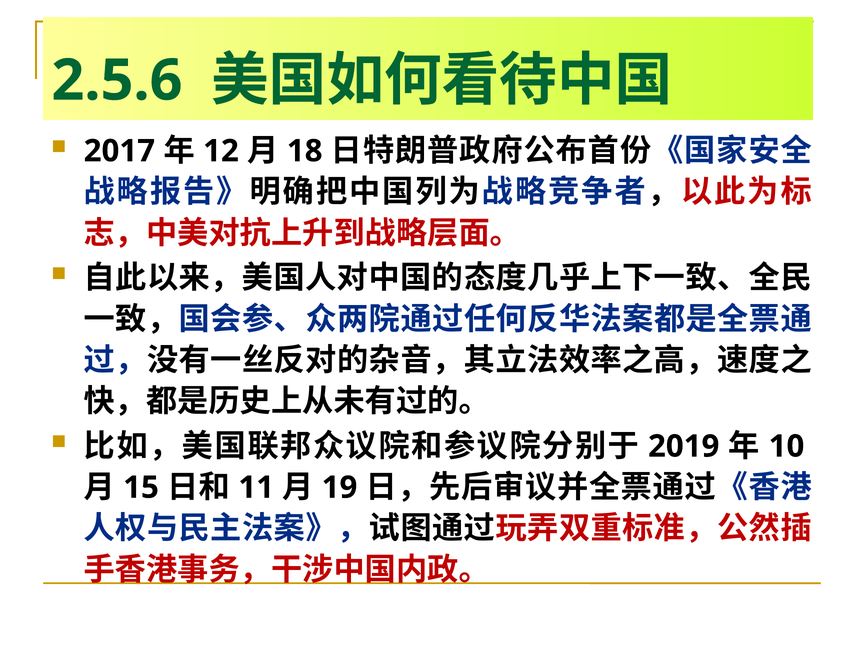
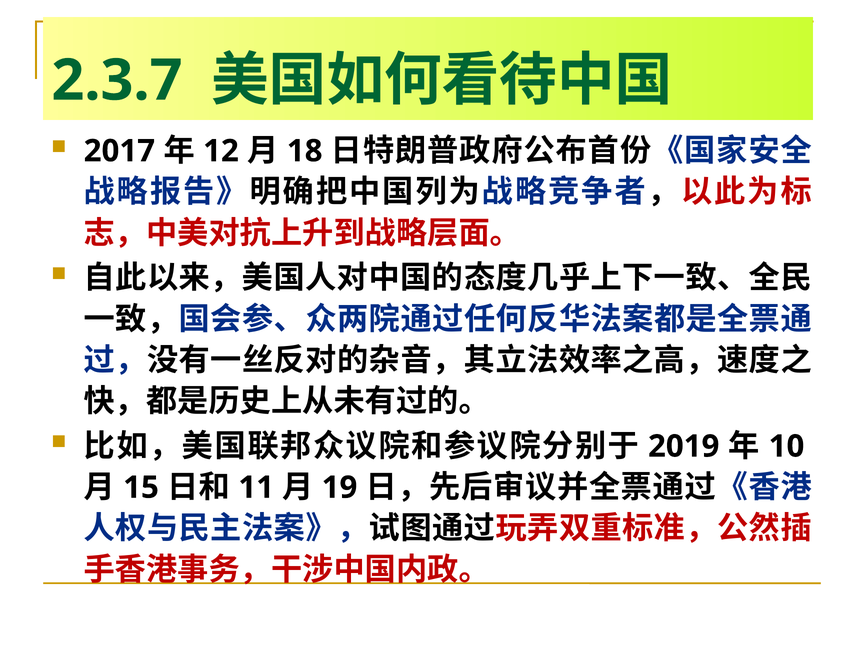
2.5.6: 2.5.6 -> 2.3.7 (117, 81)
